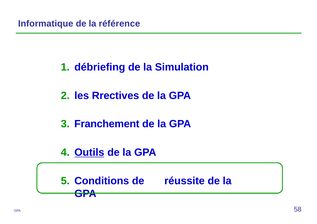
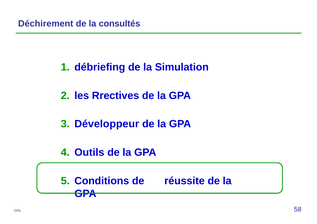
Informatique: Informatique -> Déchirement (46, 24)
référence: référence -> consultés (119, 24)
Franchement: Franchement -> Développeur (107, 124)
Outils underline: present -> none (89, 152)
